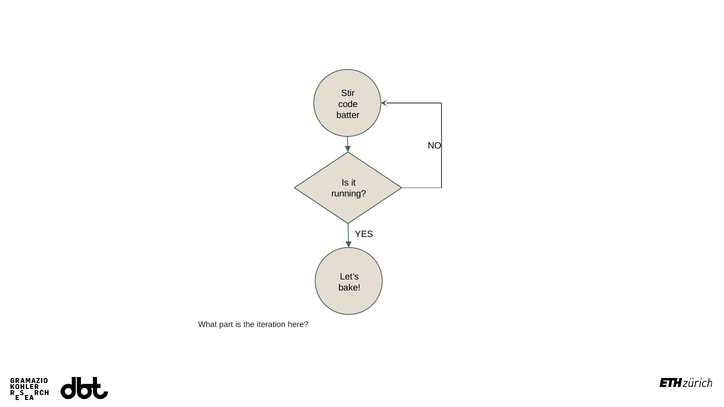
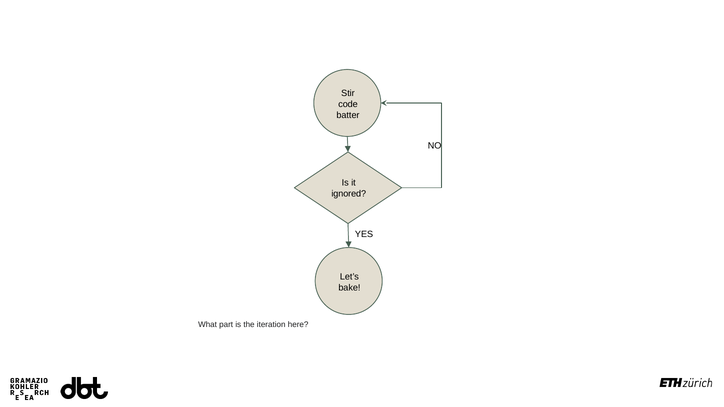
running: running -> ignored (349, 194)
